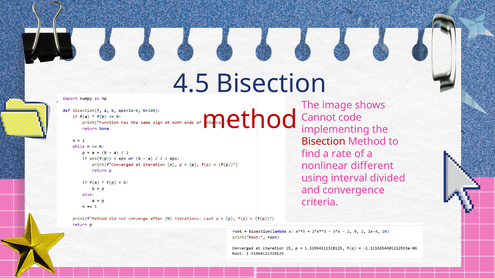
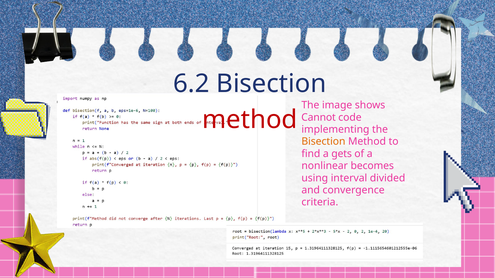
4.5: 4.5 -> 6.2 (191, 84)
Bisection colour: red -> orange (323, 142)
rate: rate -> gets (342, 154)
different: different -> becomes (372, 166)
